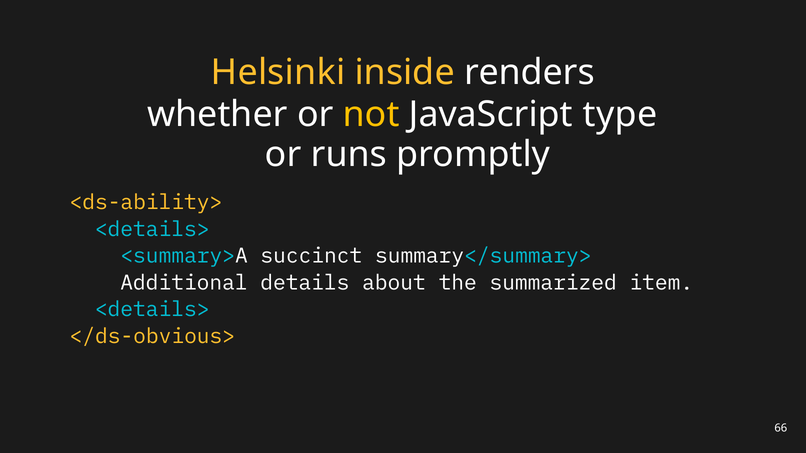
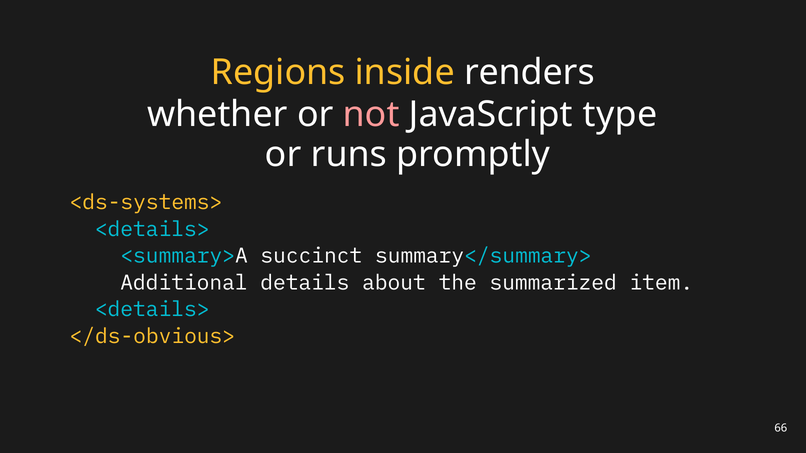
Helsinki: Helsinki -> Regions (278, 72)
not colour: yellow -> pink (371, 114)
<ds-ability>: <ds-ability> -> <ds-systems> (146, 202)
